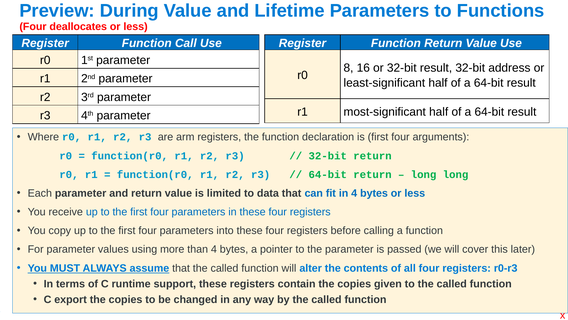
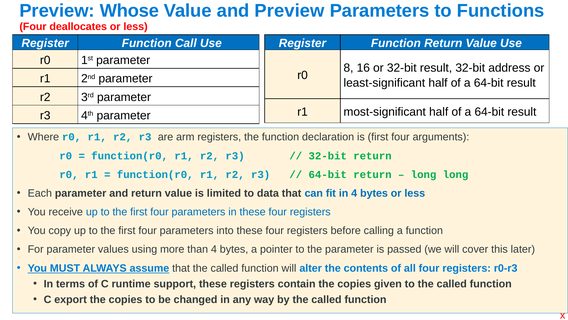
During: During -> Whose (129, 11)
and Lifetime: Lifetime -> Preview (289, 11)
